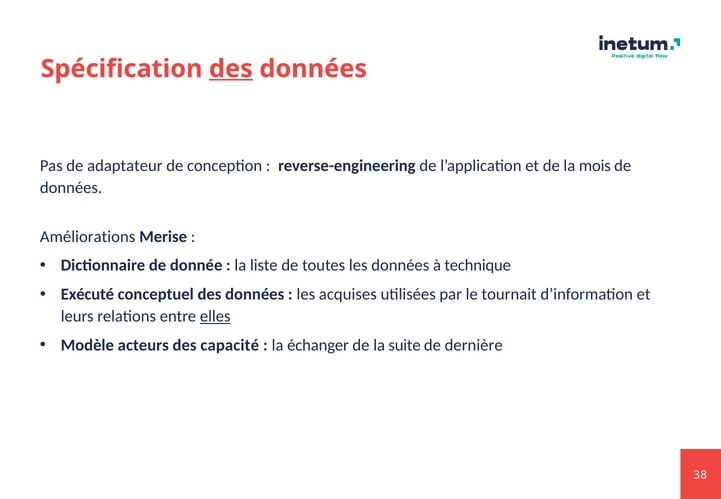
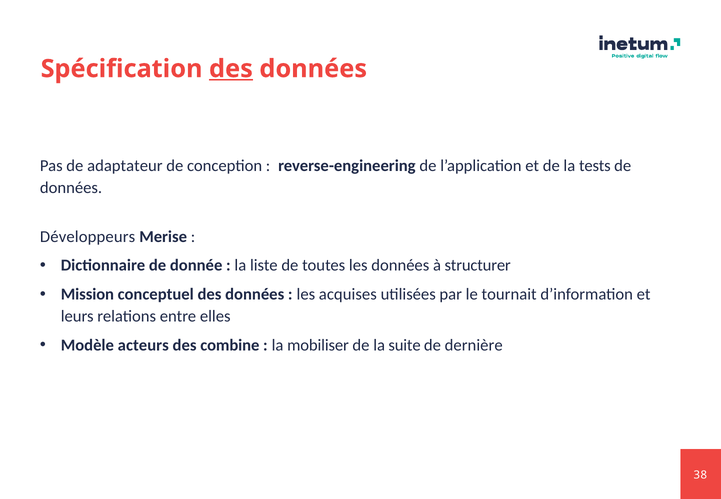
mois: mois -> tests (595, 166)
Améliorations: Améliorations -> Développeurs (88, 237)
technique: technique -> structurer (478, 266)
Exécuté: Exécuté -> Mission (87, 294)
elles underline: present -> none (215, 316)
capacité: capacité -> combine (230, 345)
échanger: échanger -> mobiliser (318, 345)
